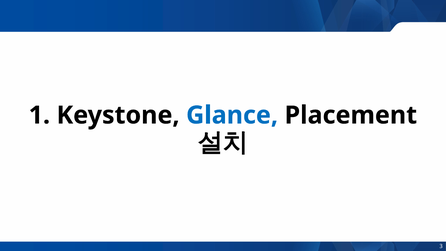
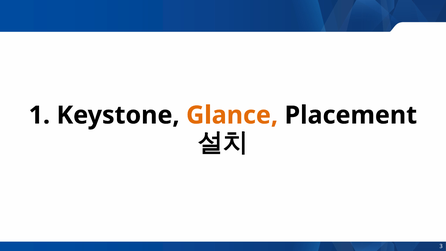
Glance colour: blue -> orange (232, 115)
